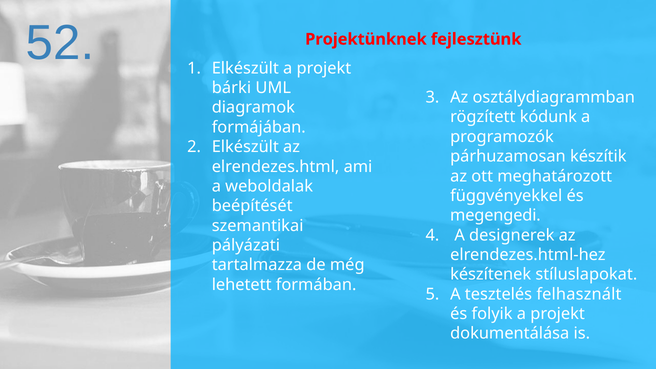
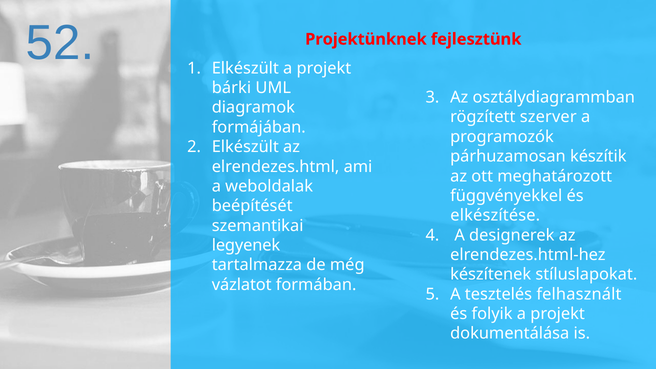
kódunk: kódunk -> szerver (548, 117)
megengedi: megengedi -> elkészítése (495, 215)
pályázati: pályázati -> legyenek (246, 245)
lehetett: lehetett -> vázlatot (242, 285)
